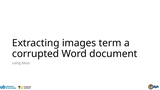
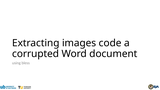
term: term -> code (110, 43)
